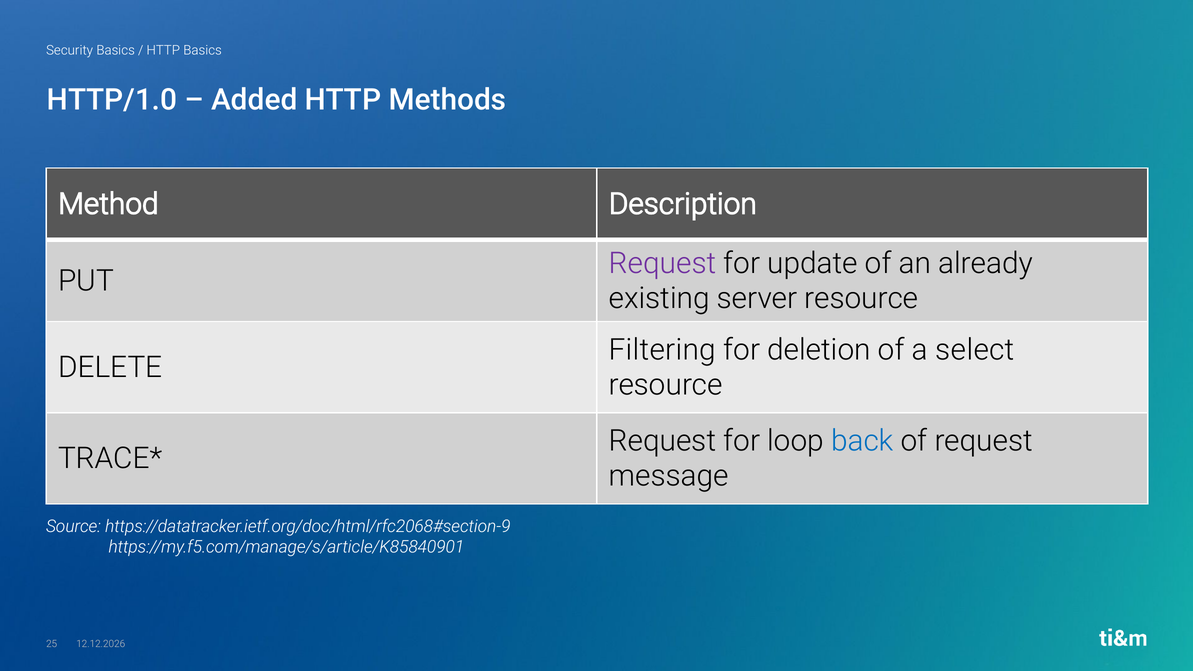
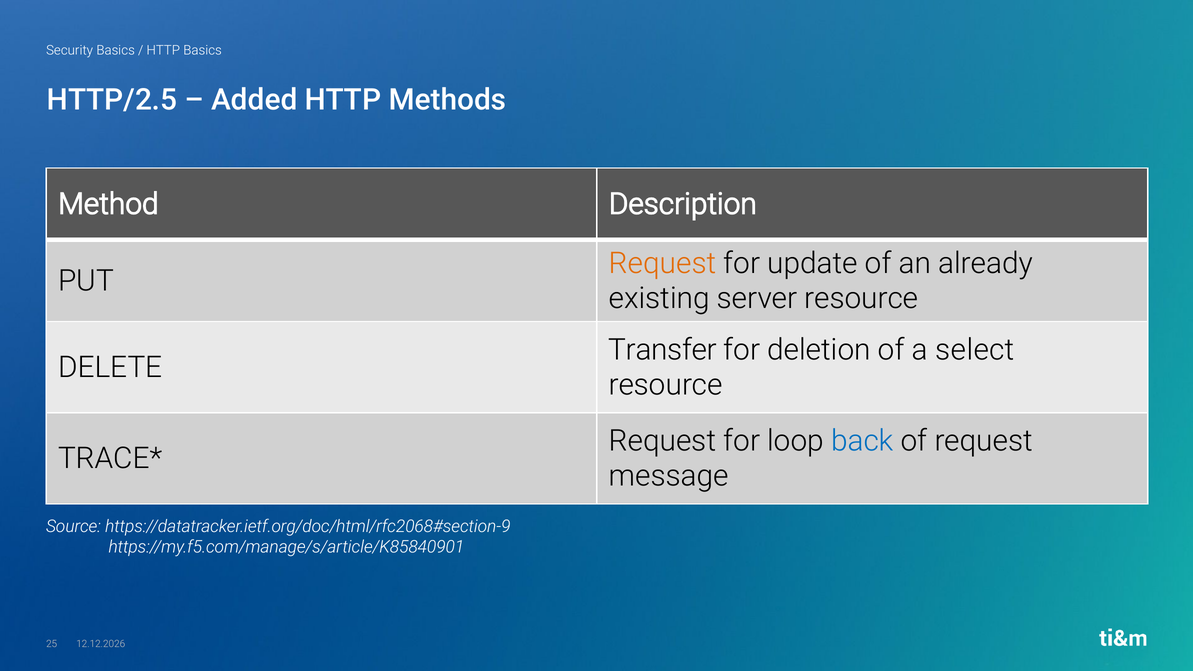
HTTP/1.0: HTTP/1.0 -> HTTP/2.5 (112, 100)
Request colour: purple -> orange (663, 263)
Filtering: Filtering -> Transfer (663, 350)
